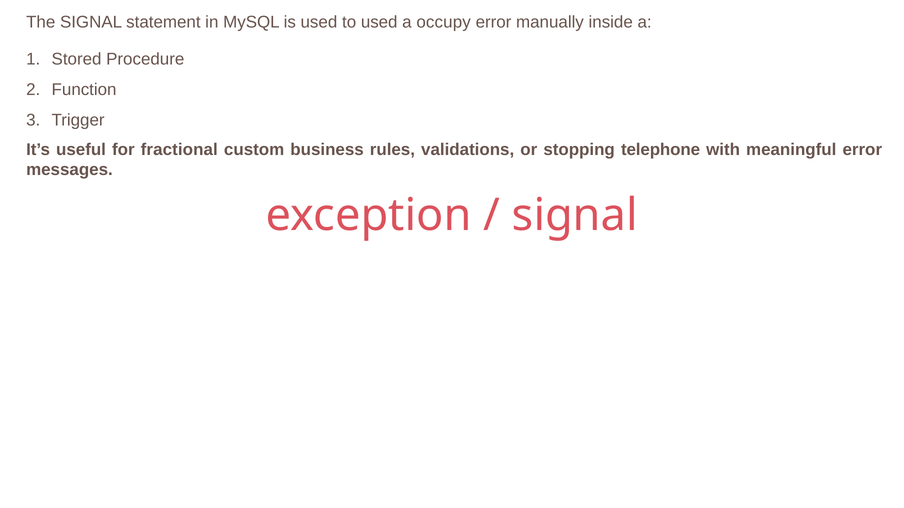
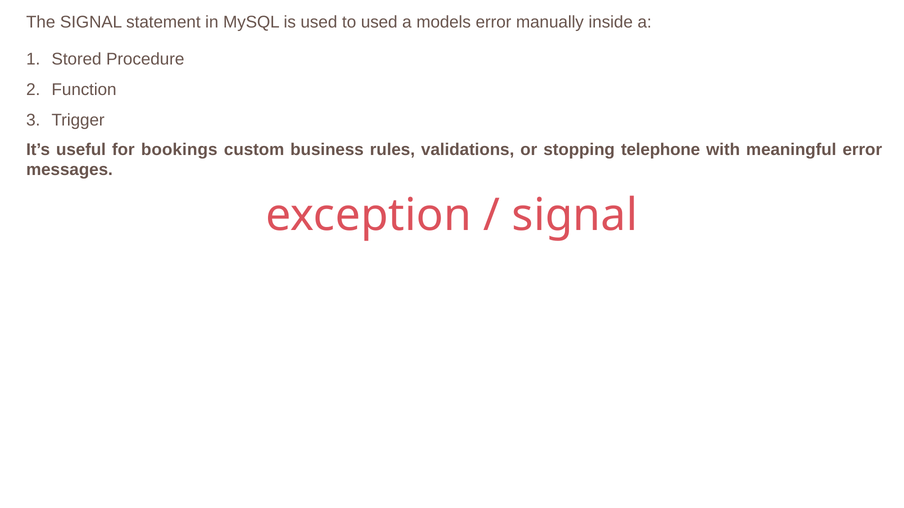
occupy: occupy -> models (444, 22)
fractional: fractional -> bookings (179, 150)
